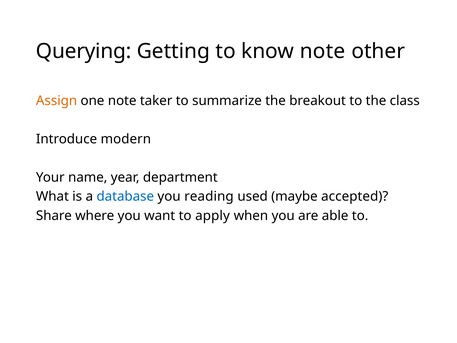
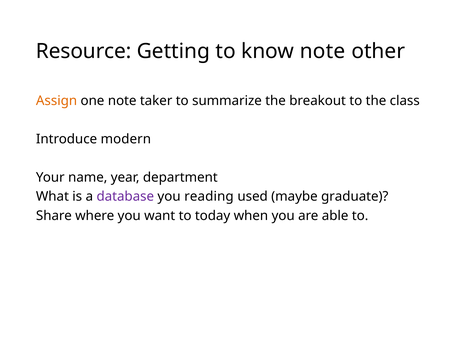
Querying: Querying -> Resource (84, 51)
database colour: blue -> purple (125, 196)
accepted: accepted -> graduate (355, 196)
apply: apply -> today (213, 216)
